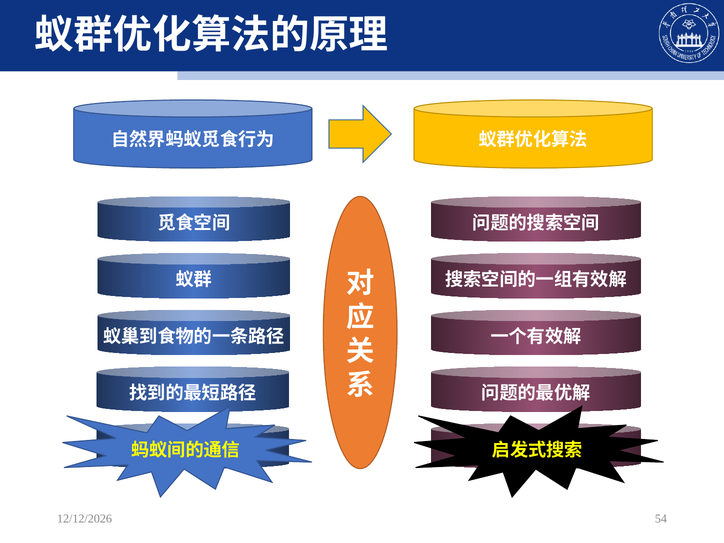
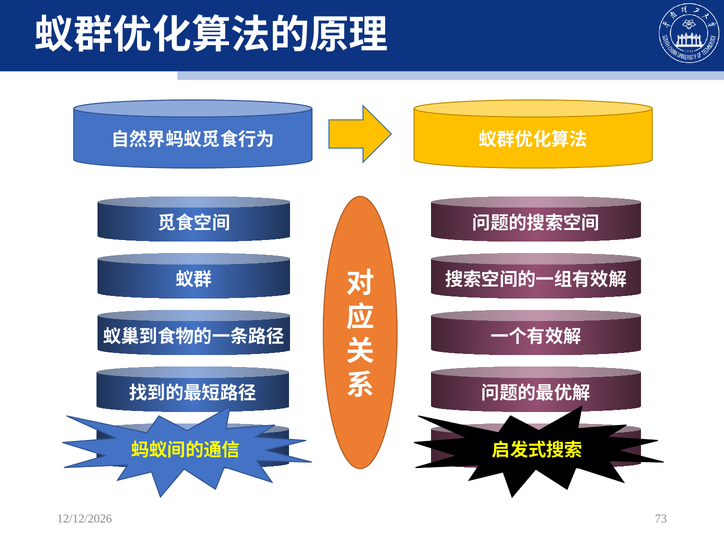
54: 54 -> 73 (661, 519)
